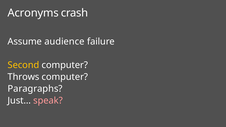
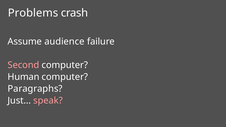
Acronyms: Acronyms -> Problems (33, 13)
Second colour: yellow -> pink (23, 65)
Throws: Throws -> Human (24, 77)
